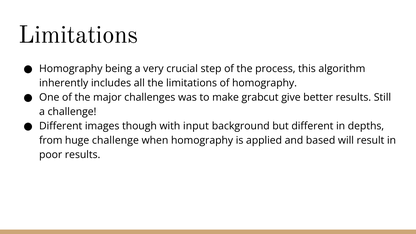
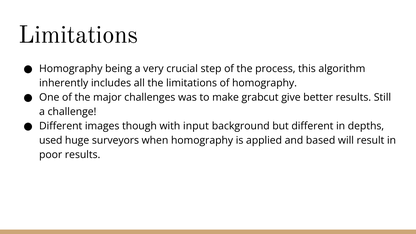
from: from -> used (51, 140)
huge challenge: challenge -> surveyors (115, 140)
